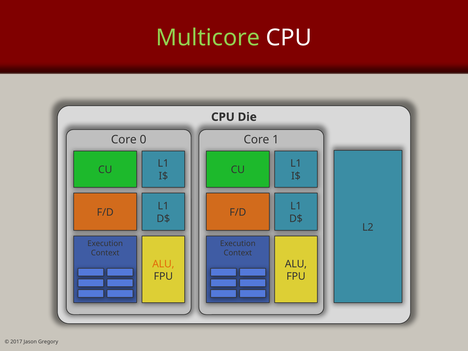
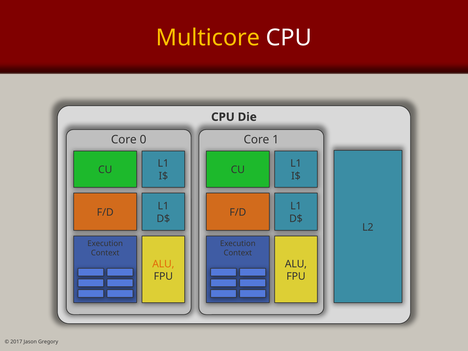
Multicore colour: light green -> yellow (208, 38)
